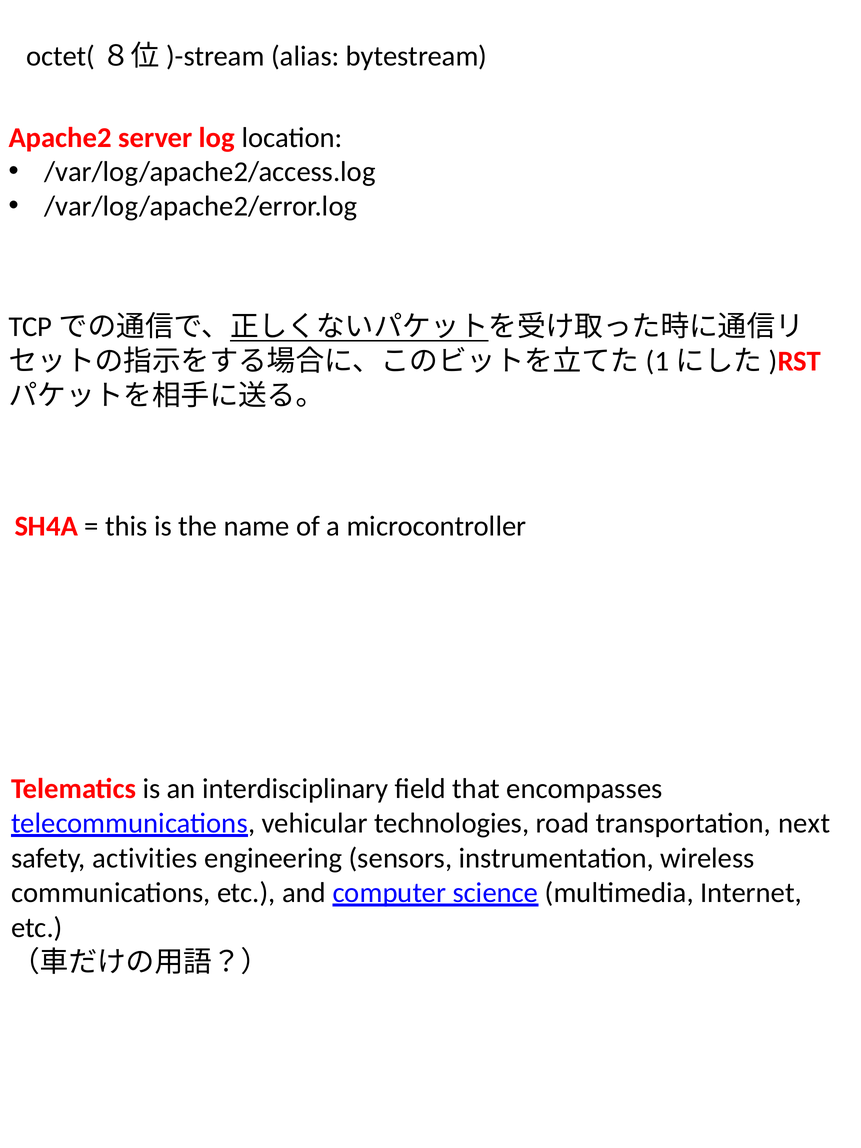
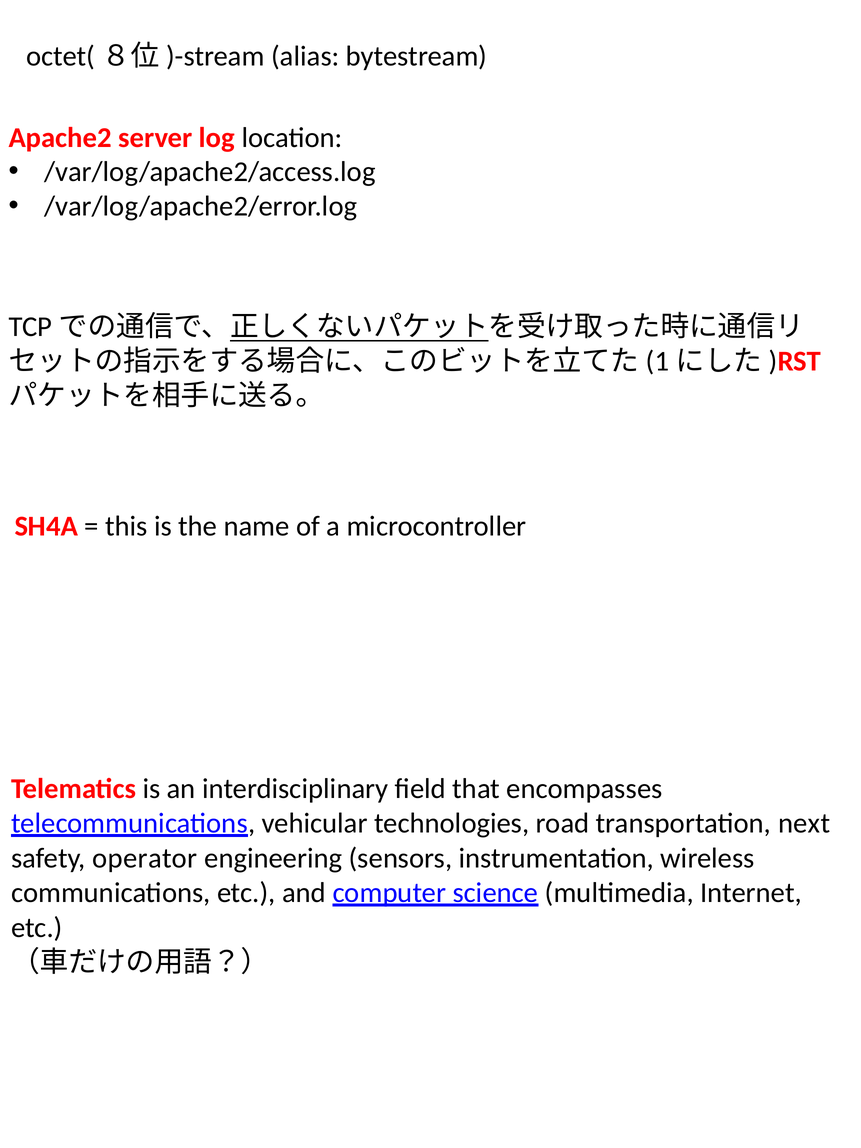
activities: activities -> operator (145, 858)
